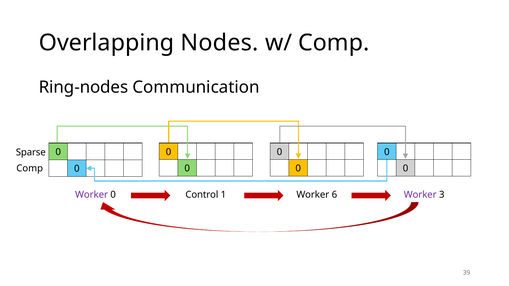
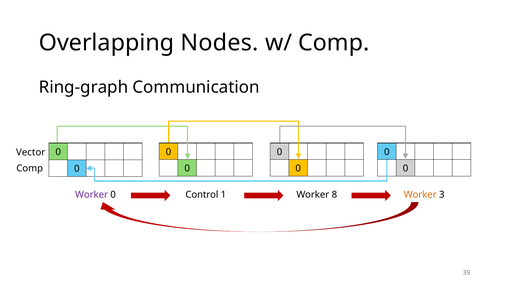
Ring-nodes: Ring-nodes -> Ring-graph (83, 87)
Sparse: Sparse -> Vector (31, 153)
6: 6 -> 8 (334, 195)
Worker colour: purple -> orange (420, 195)
